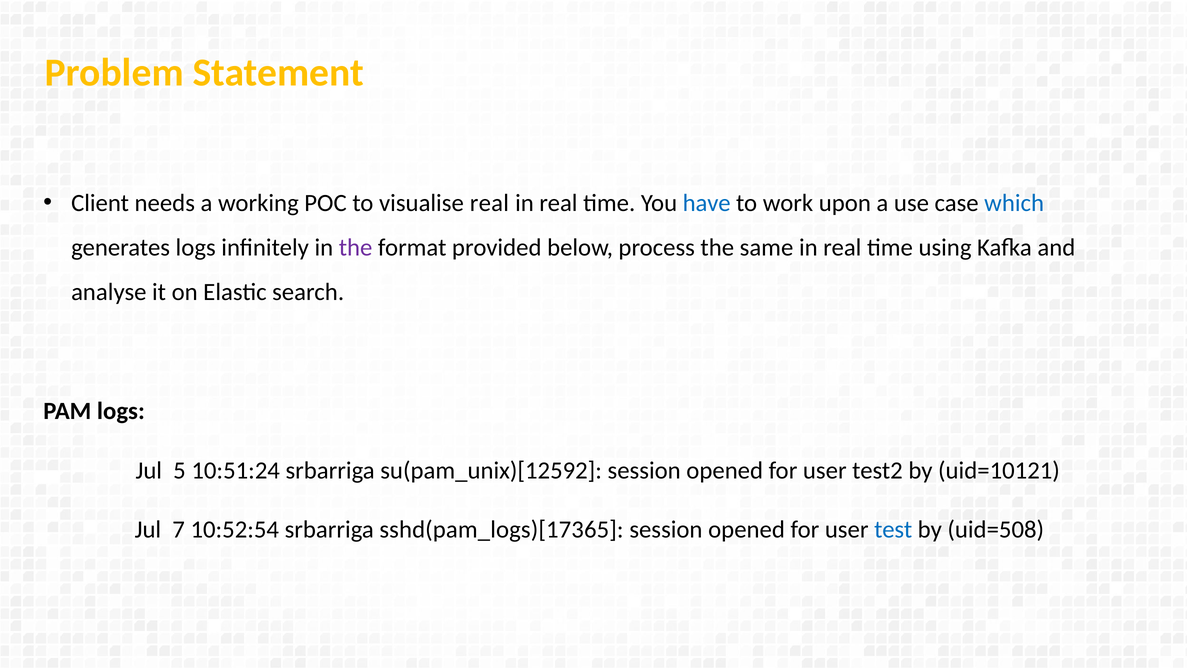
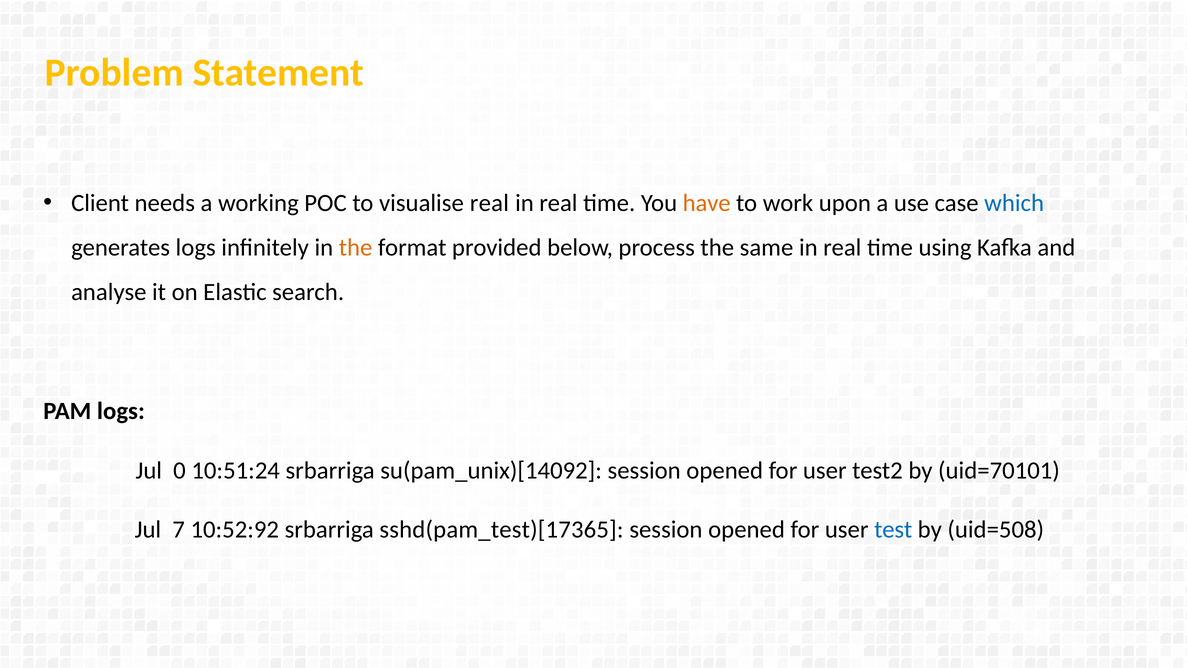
have colour: blue -> orange (707, 203)
the colour: purple -> orange (356, 248)
5: 5 -> 0 (179, 470)
su(pam_unix)[12592: su(pam_unix)[12592 -> su(pam_unix)[14092 (491, 470)
uid=10121: uid=10121 -> uid=70101 (999, 470)
10:52:54: 10:52:54 -> 10:52:92 (235, 530)
sshd(pam_logs)[17365: sshd(pam_logs)[17365 -> sshd(pam_test)[17365 (501, 530)
